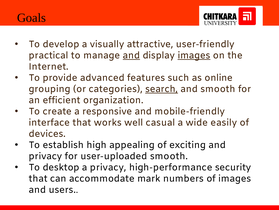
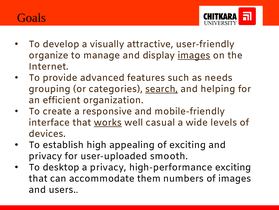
practical: practical -> organize (49, 55)
and underline: present -> none (131, 55)
online: online -> needs (219, 78)
and smooth: smooth -> helping (218, 89)
works underline: none -> present (108, 122)
easily: easily -> levels (224, 122)
high-performance security: security -> exciting (233, 167)
mark: mark -> them (149, 178)
